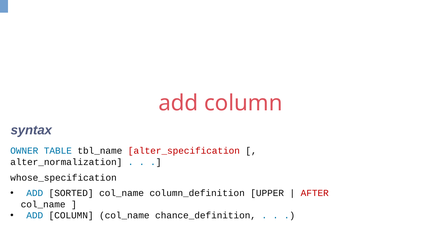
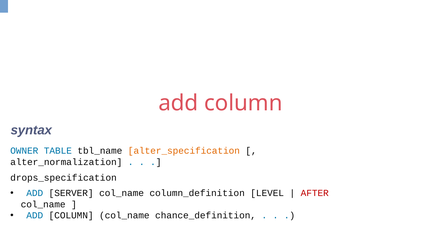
alter_specification colour: red -> orange (184, 151)
whose_specification: whose_specification -> drops_specification (64, 178)
SORTED: SORTED -> SERVER (71, 194)
UPPER: UPPER -> LEVEL (267, 194)
